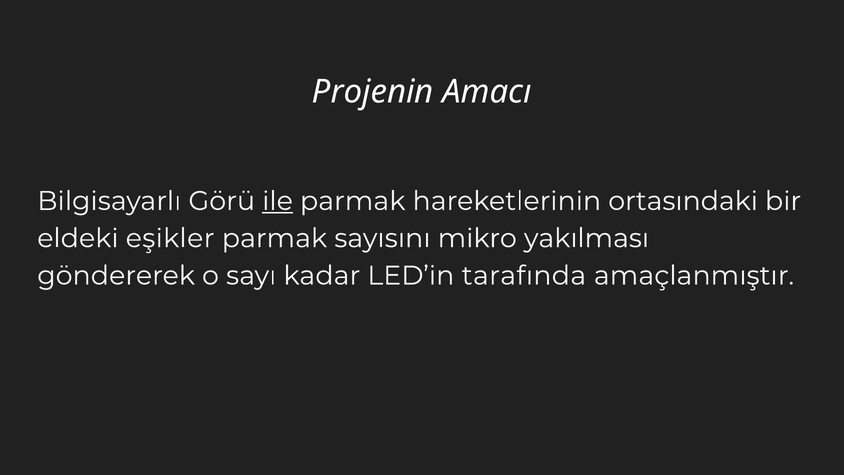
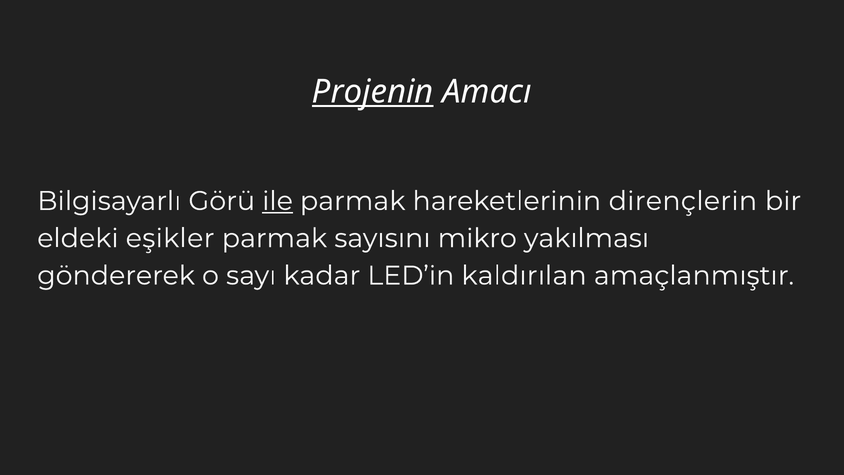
Projenin underline: none -> present (373, 92)
ortasındaki: ortasındaki -> dirençlerin (683, 201)
tarafında: tarafında -> kaldırılan (524, 276)
